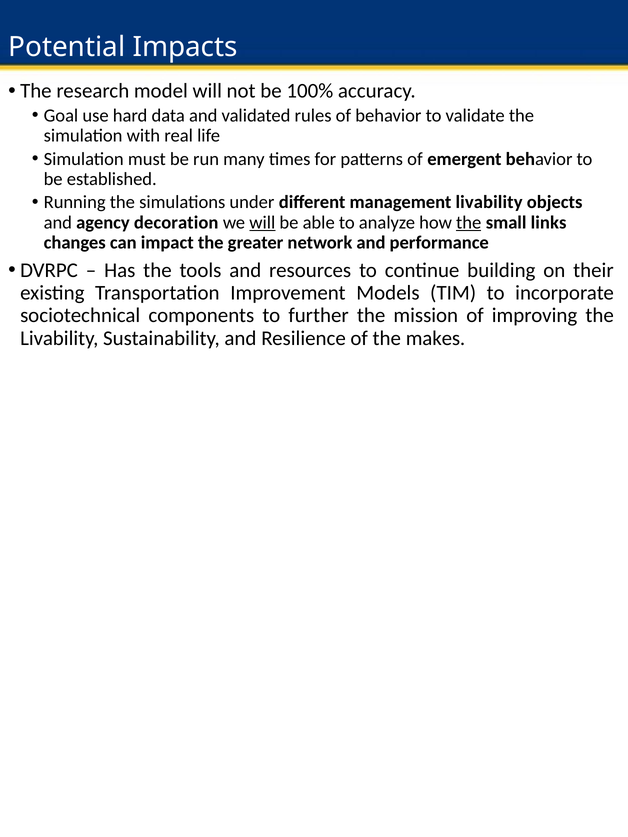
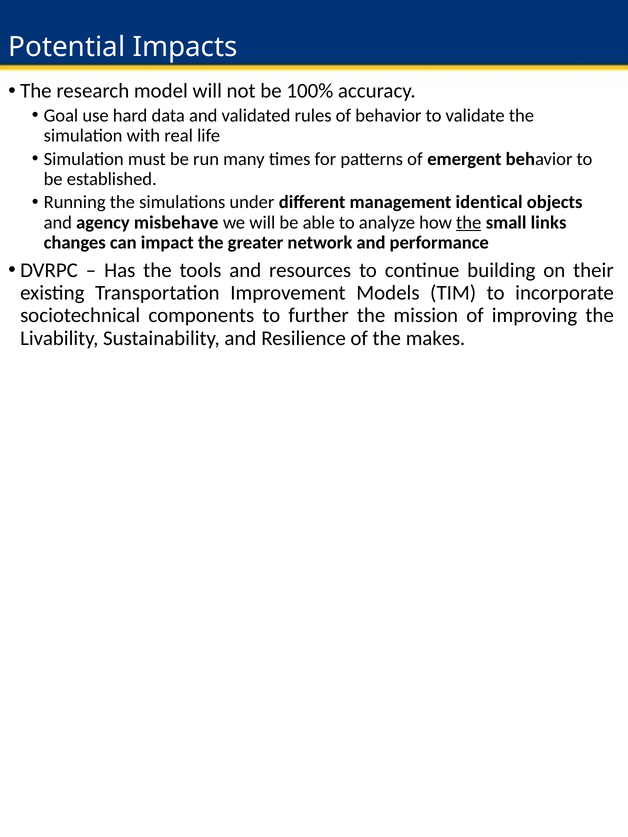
management livability: livability -> identical (489, 202)
decoration: decoration -> misbehave (176, 222)
will underline: present -> none (262, 222)
